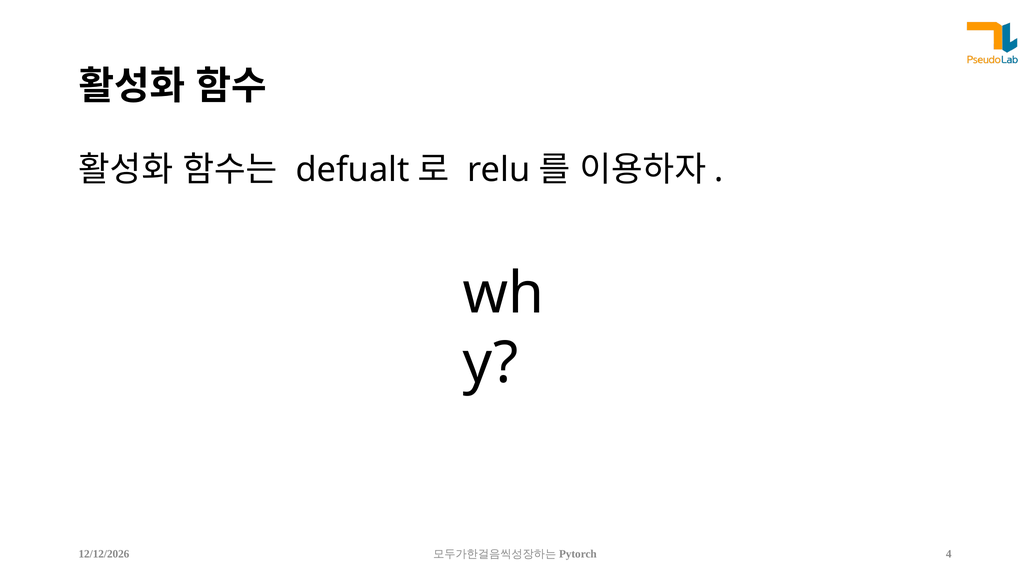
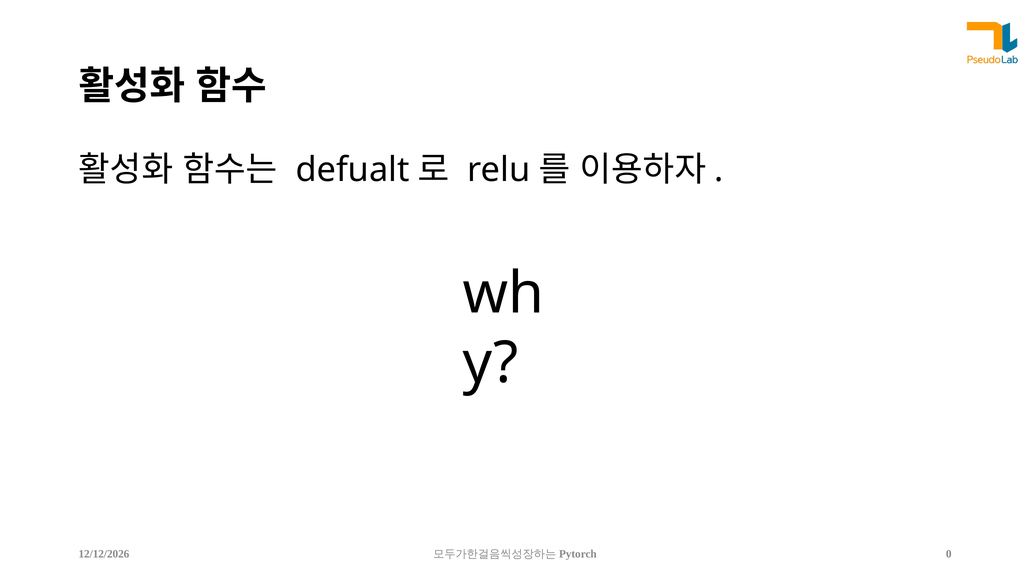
4: 4 -> 0 (949, 553)
